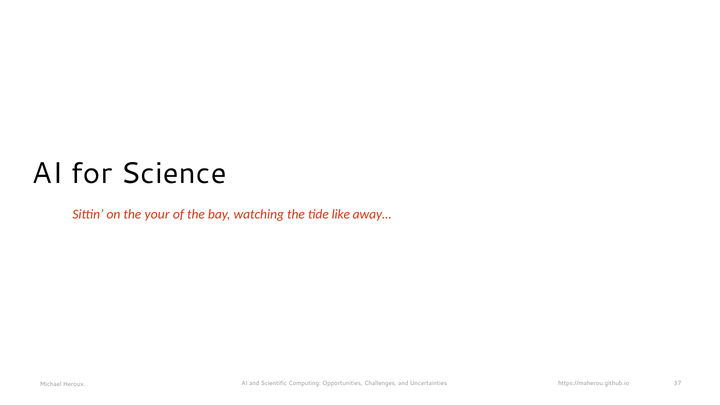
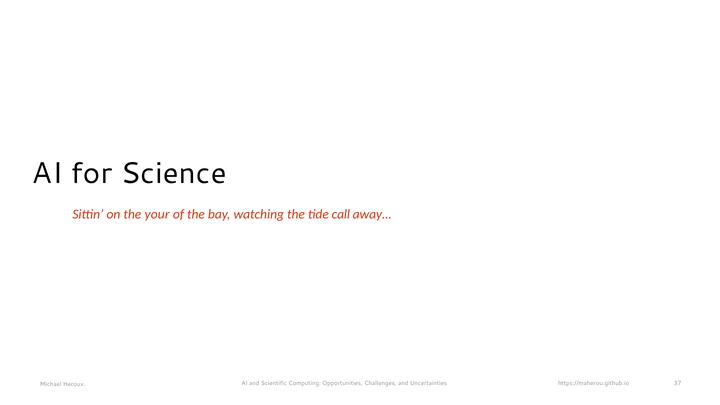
like: like -> call (341, 214)
